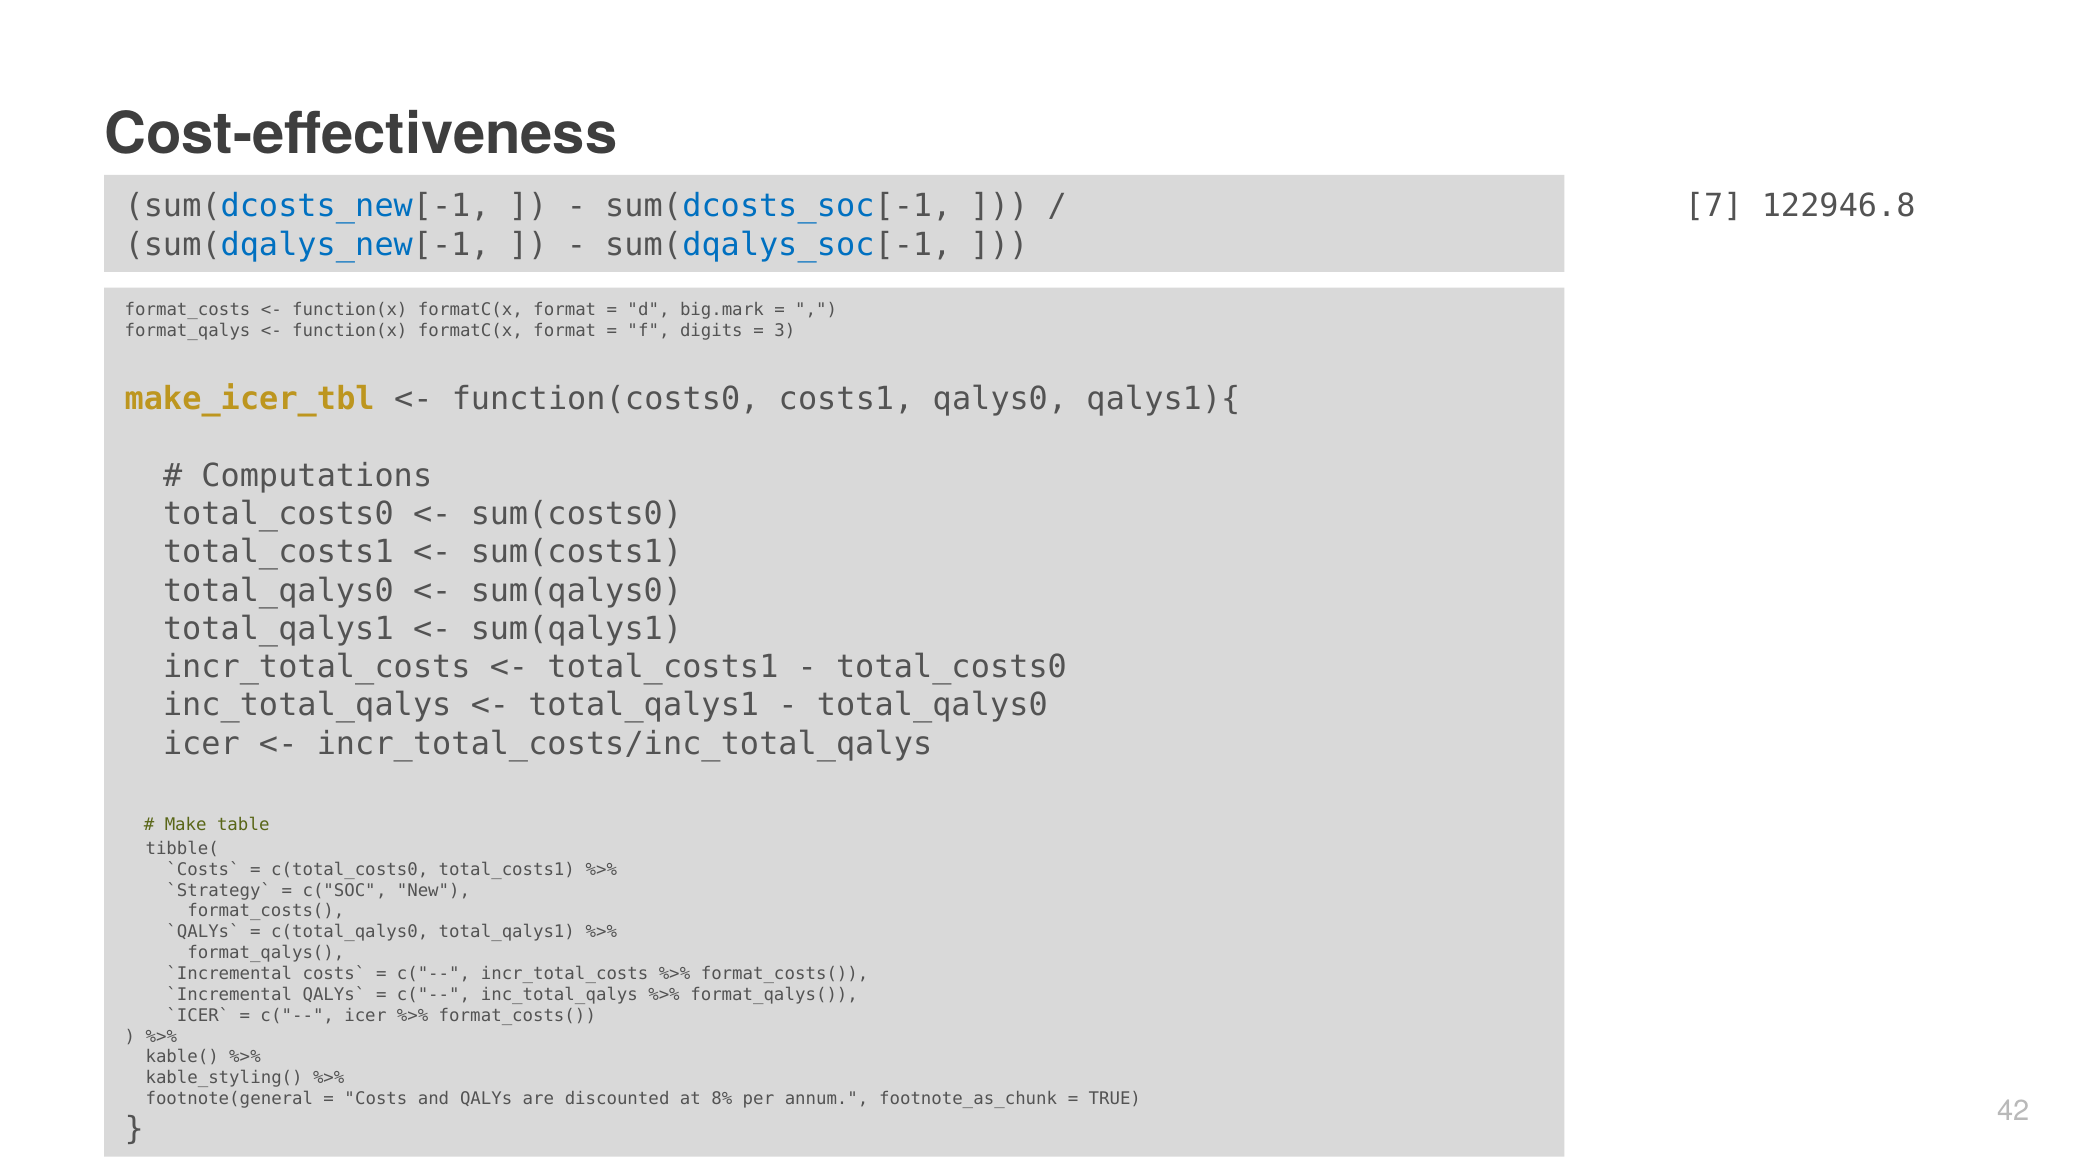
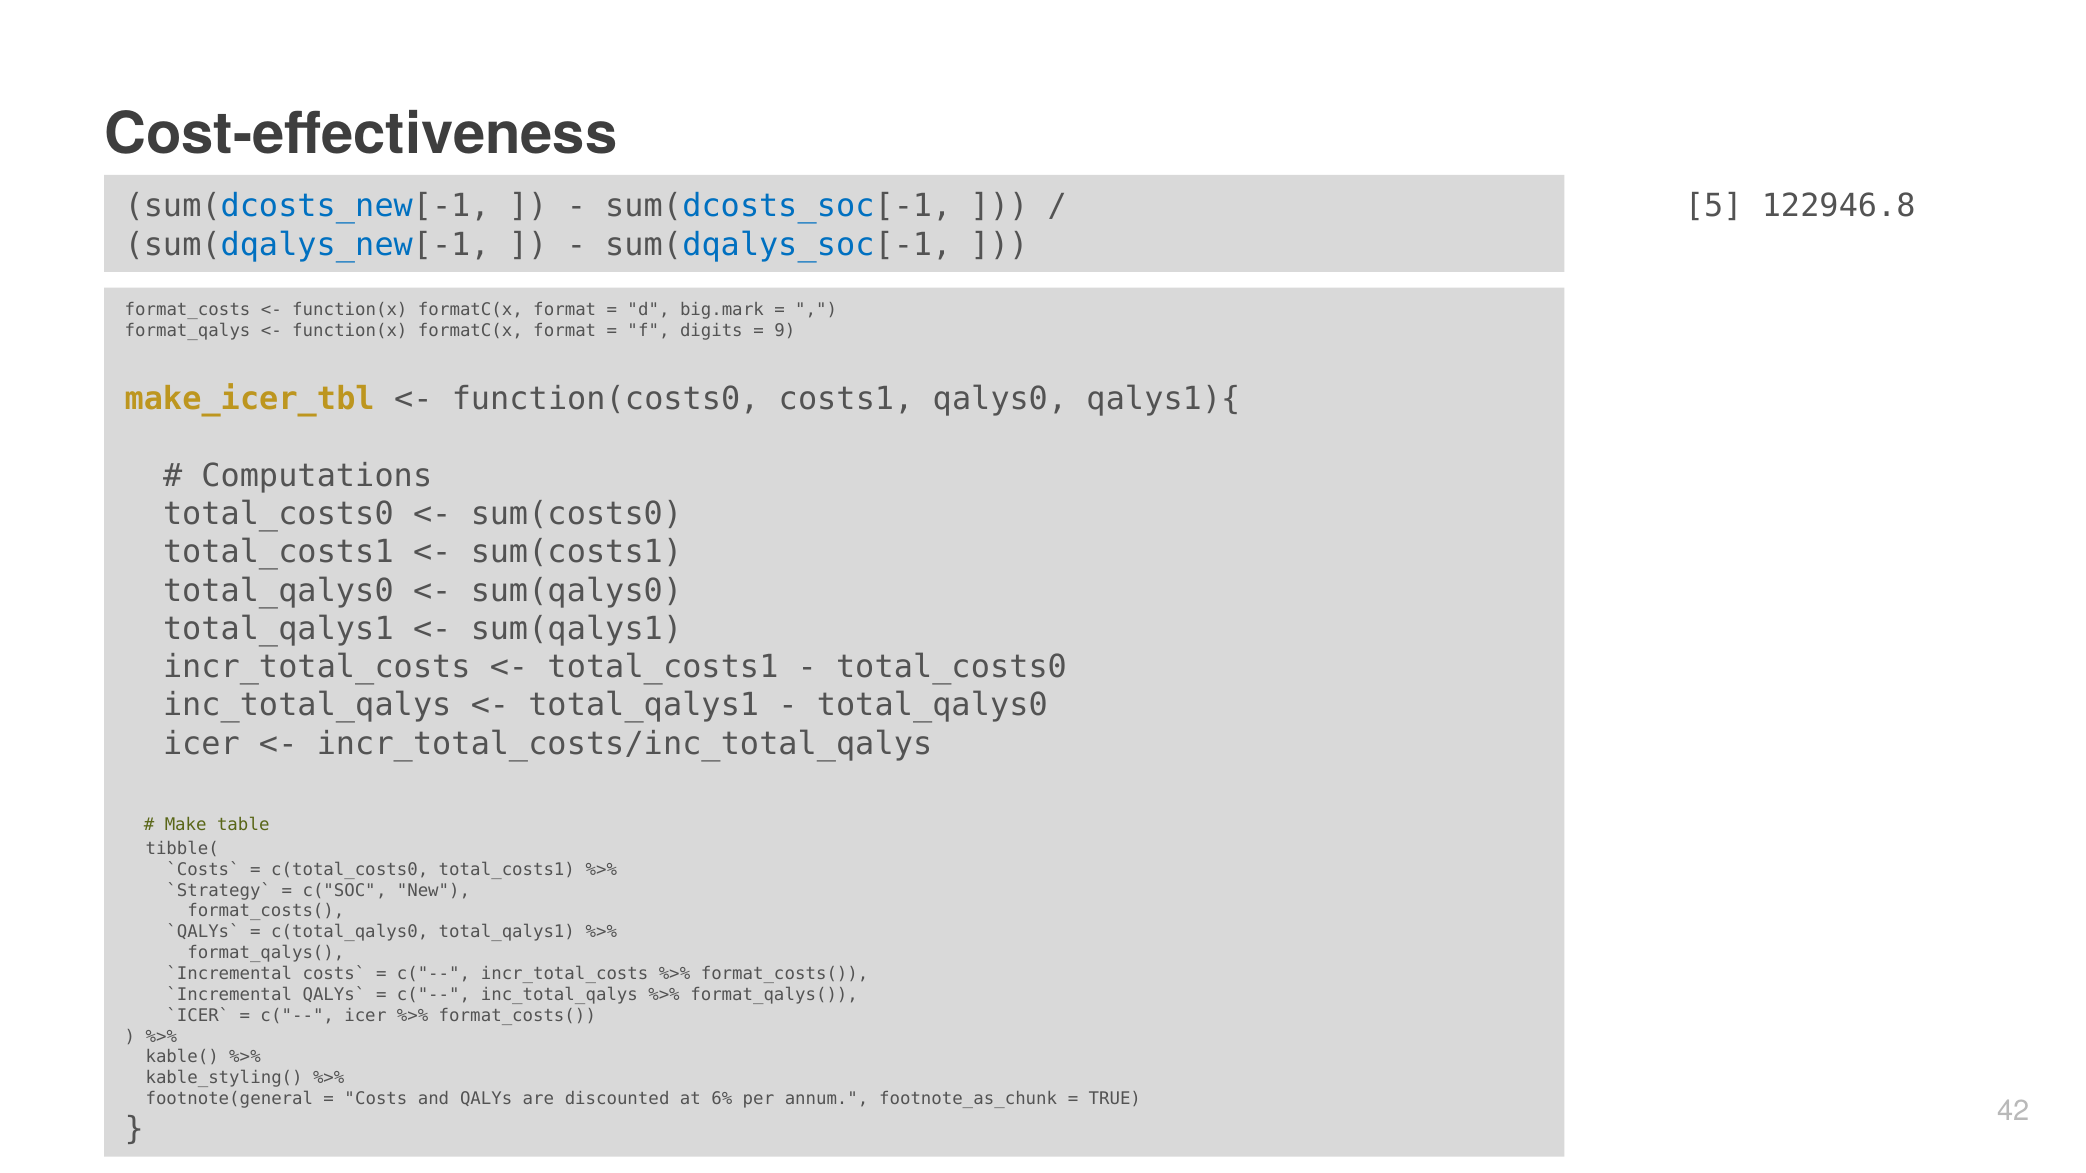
7: 7 -> 5 (1714, 207)
3: 3 -> 9 (785, 331)
8%: 8% -> 6% (722, 1099)
